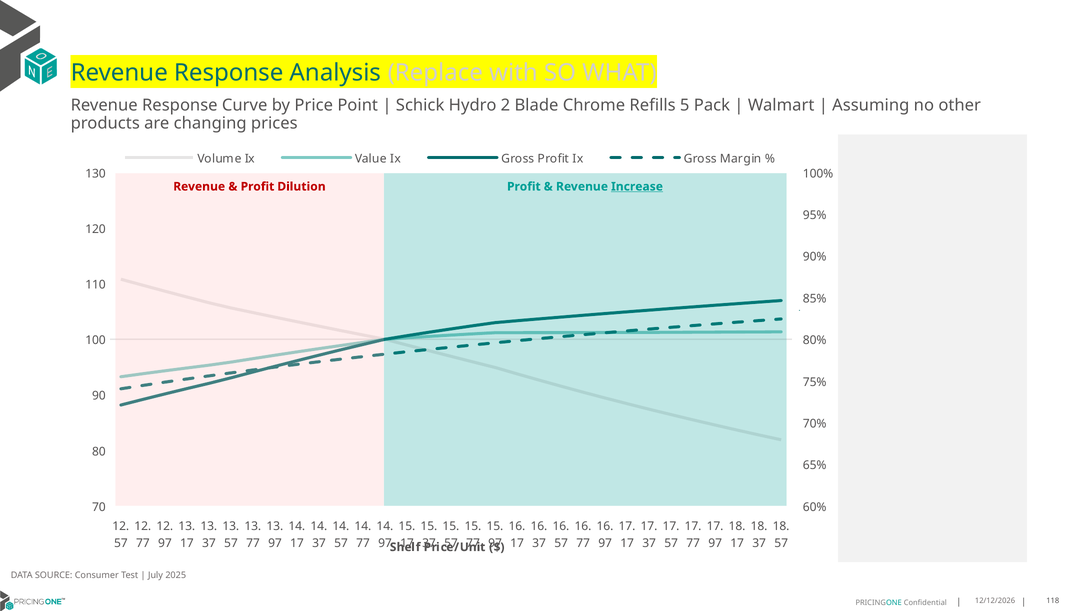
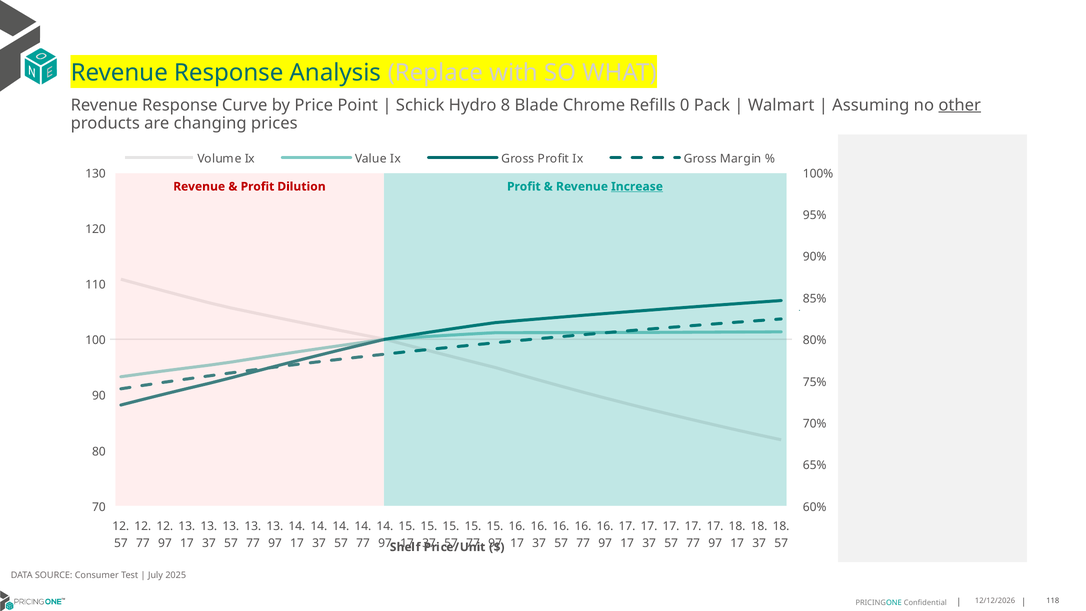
2: 2 -> 8 (505, 105)
5: 5 -> 0 (685, 105)
other underline: none -> present (960, 105)
